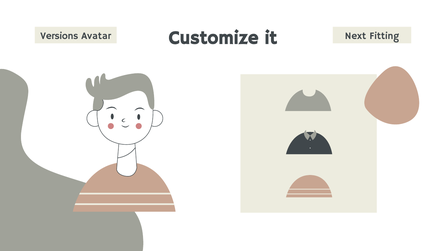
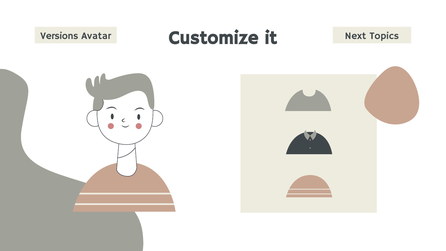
Fitting: Fitting -> Topics (384, 36)
